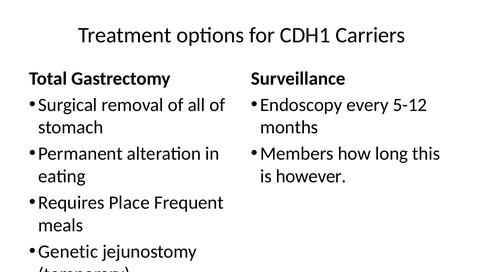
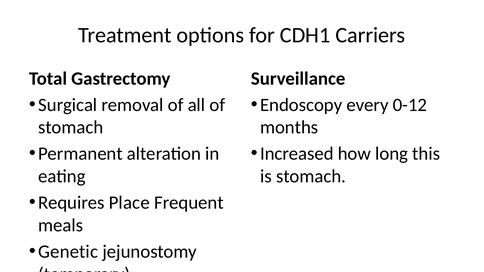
5-12: 5-12 -> 0-12 (410, 105)
Members: Members -> Increased (297, 154)
is however: however -> stomach (311, 177)
